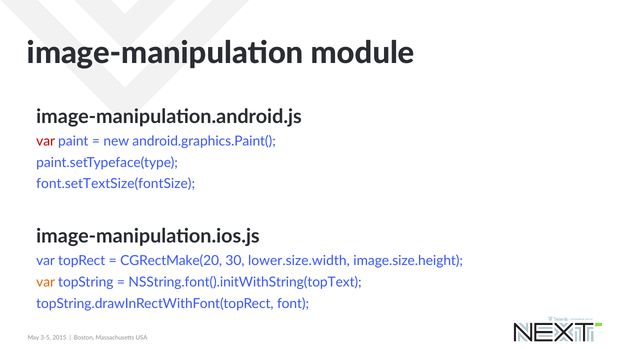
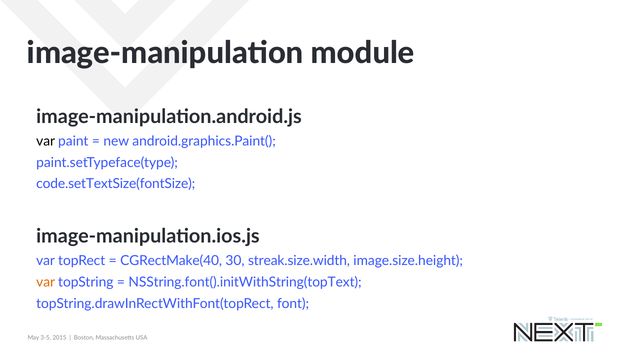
var colour: red -> black (46, 141)
font.setTextSize(fontSize: font.setTextSize(fontSize -> code.setTextSize(fontSize (116, 184)
CGRectMake(20: CGRectMake(20 -> CGRectMake(40 (171, 261)
lower.size.width: lower.size.width -> streak.size.width (299, 261)
